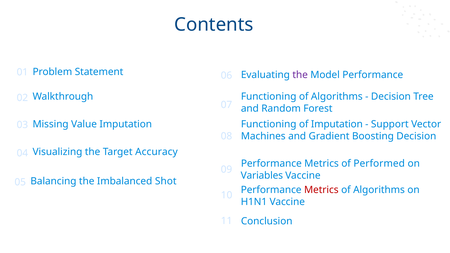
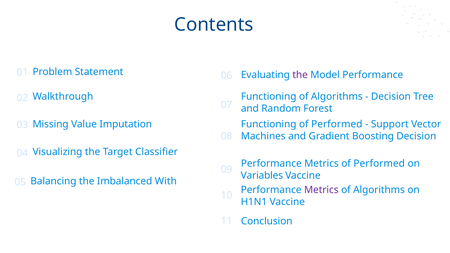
Functioning of Imputation: Imputation -> Performed (337, 124)
Accuracy: Accuracy -> Classifier (156, 152)
Shot: Shot -> With (166, 181)
Metrics colour: red -> purple (321, 190)
